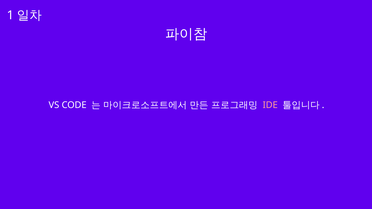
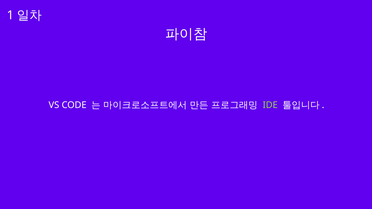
IDE colour: pink -> light green (270, 105)
